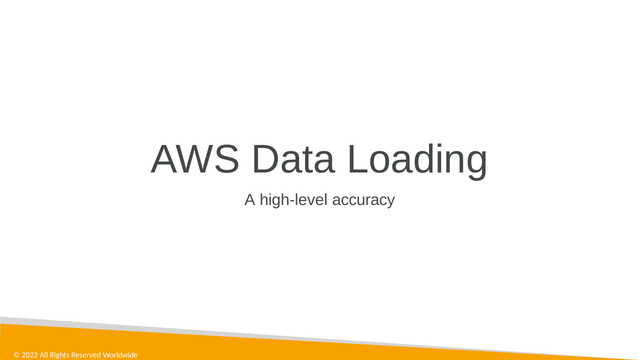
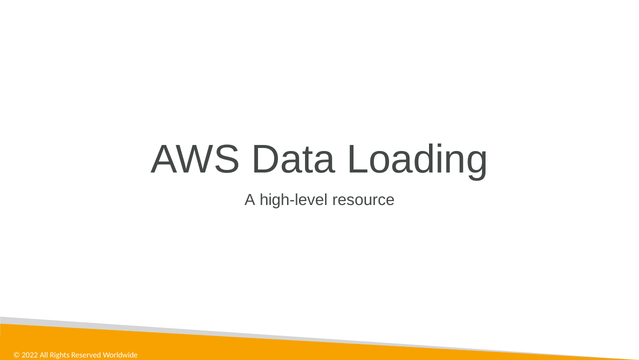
accuracy: accuracy -> resource (364, 200)
